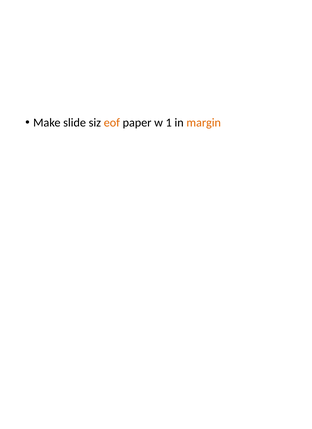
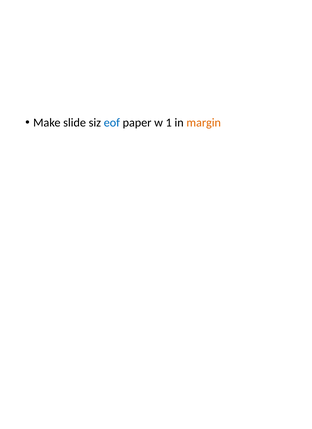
eof colour: orange -> blue (112, 123)
